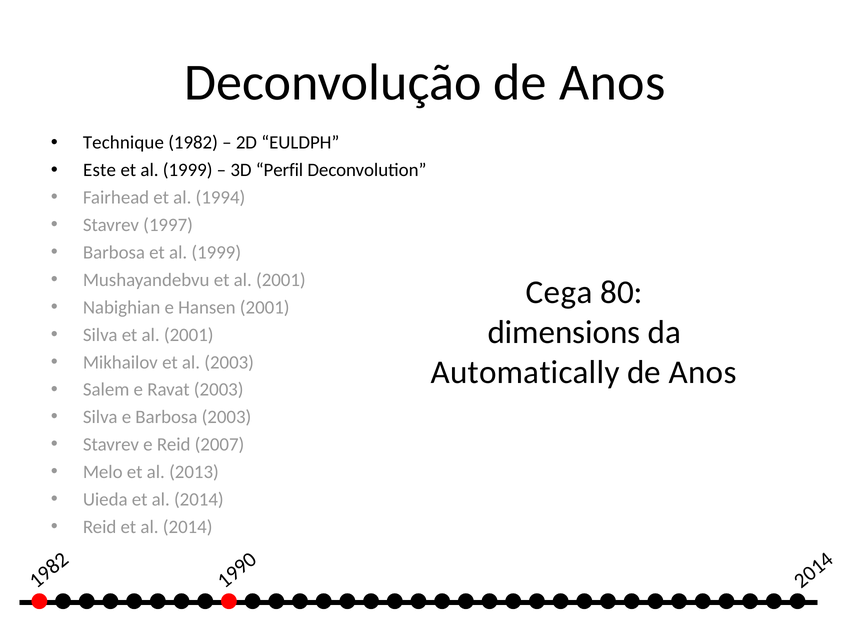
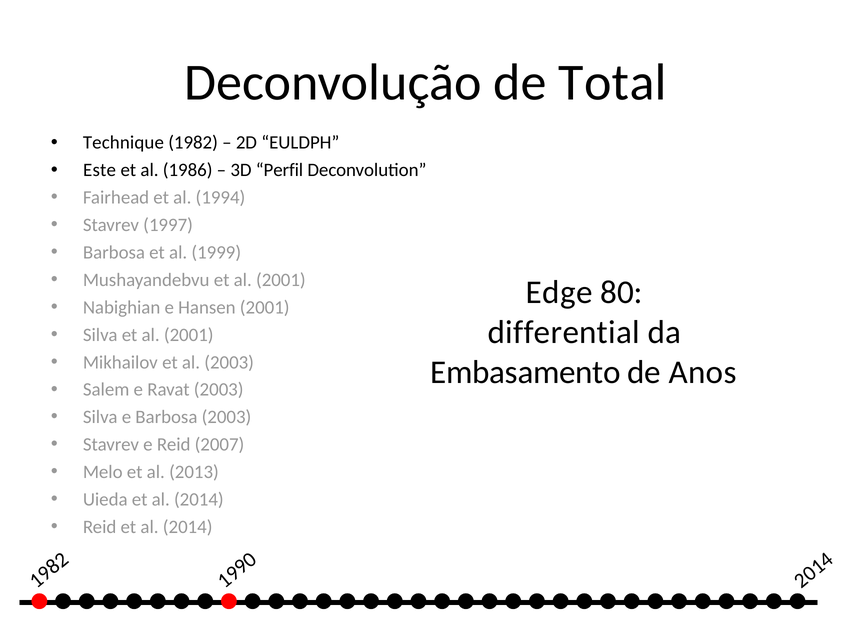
Deconvolução de Anos: Anos -> Total (613, 82)
1999: 1999 -> 1986 (188, 170)
Cega: Cega -> Edge (559, 293)
dimensions: dimensions -> differential (564, 332)
Automatically: Automatically -> Embasamento (525, 372)
